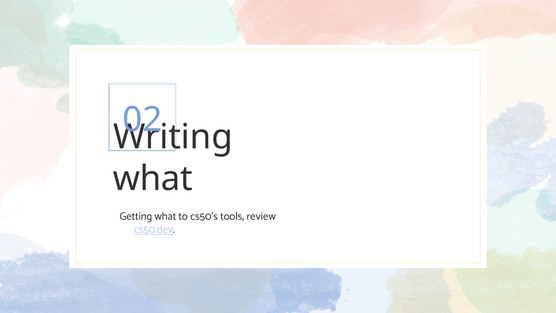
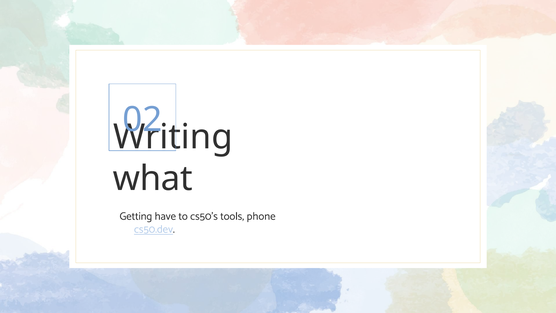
Getting what: what -> have (165, 216)
review: review -> phone (261, 216)
